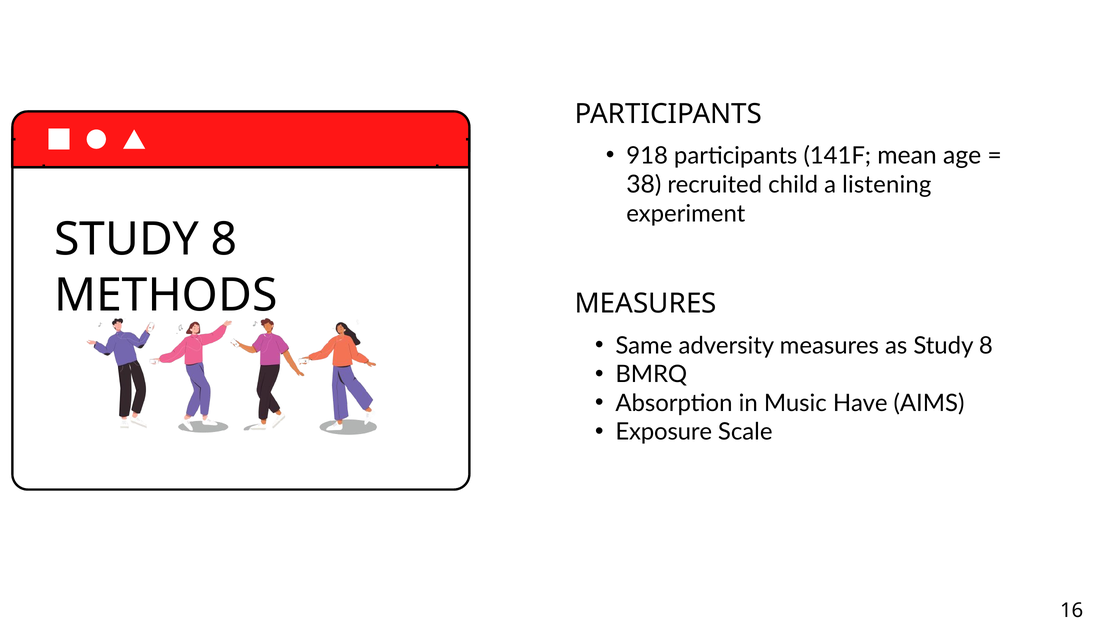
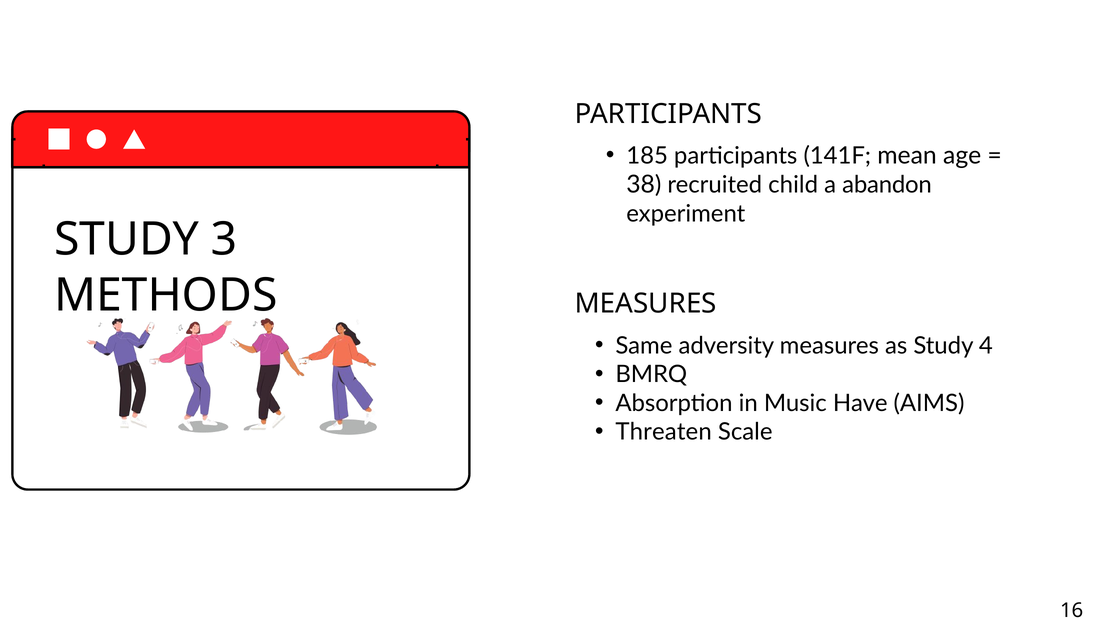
918: 918 -> 185 (647, 156)
listening: listening -> abandon (887, 185)
8: 8 -> 3 (224, 240)
as Study 8: 8 -> 4 (986, 346)
Exposure: Exposure -> Threaten (664, 432)
